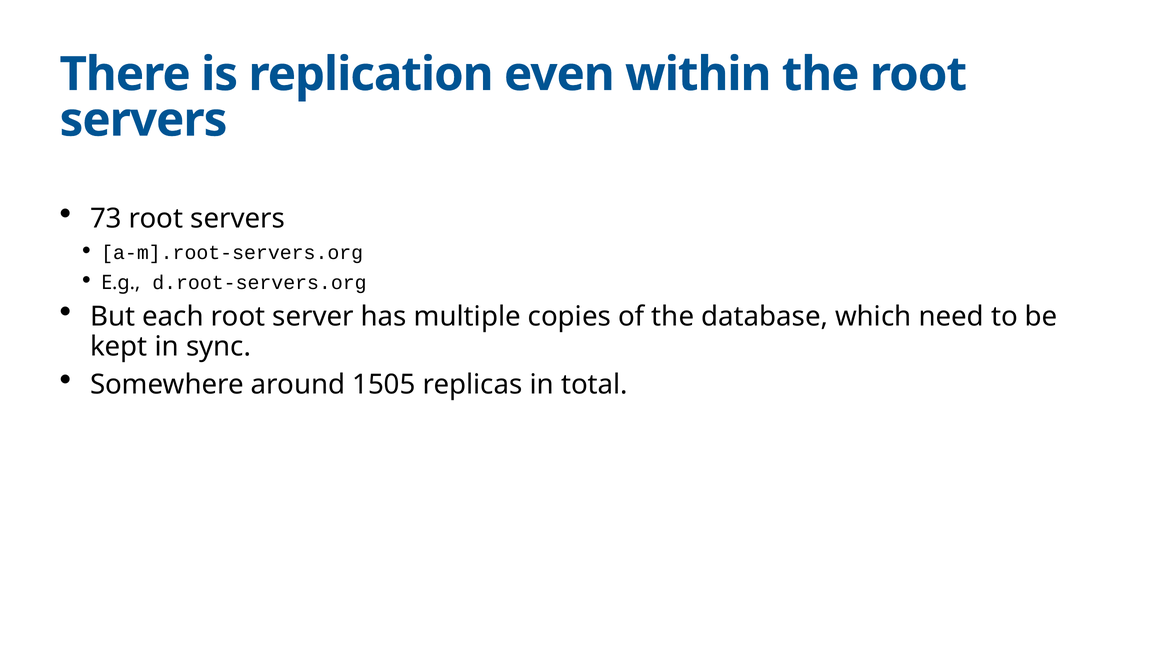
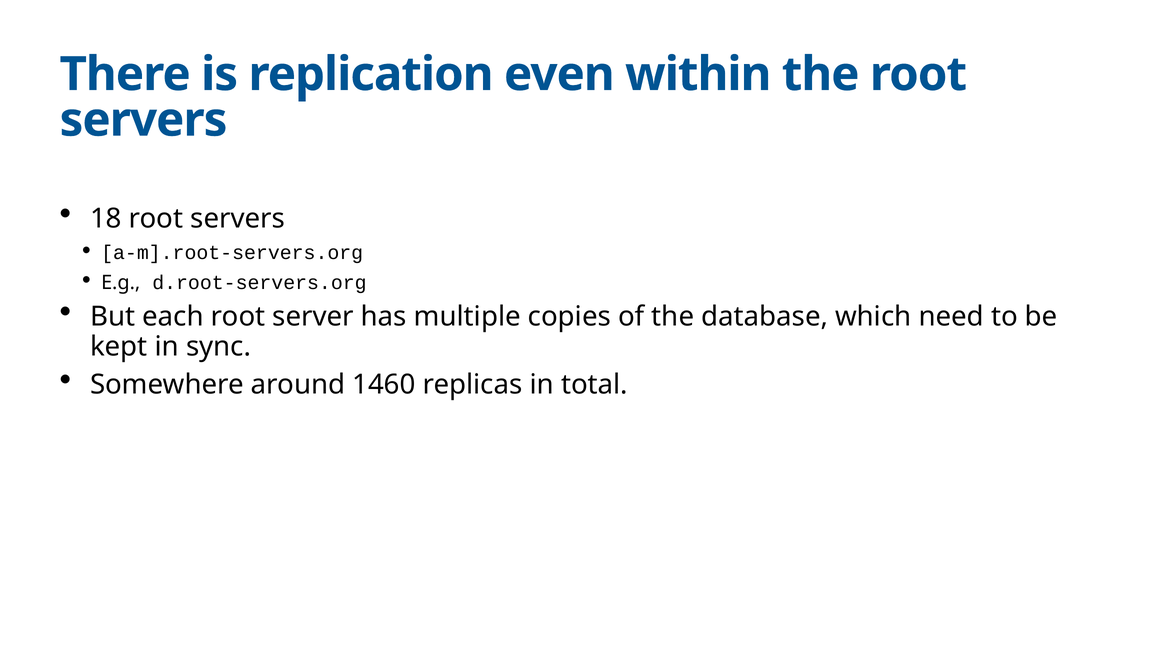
73: 73 -> 18 (106, 218)
1505: 1505 -> 1460 (384, 385)
